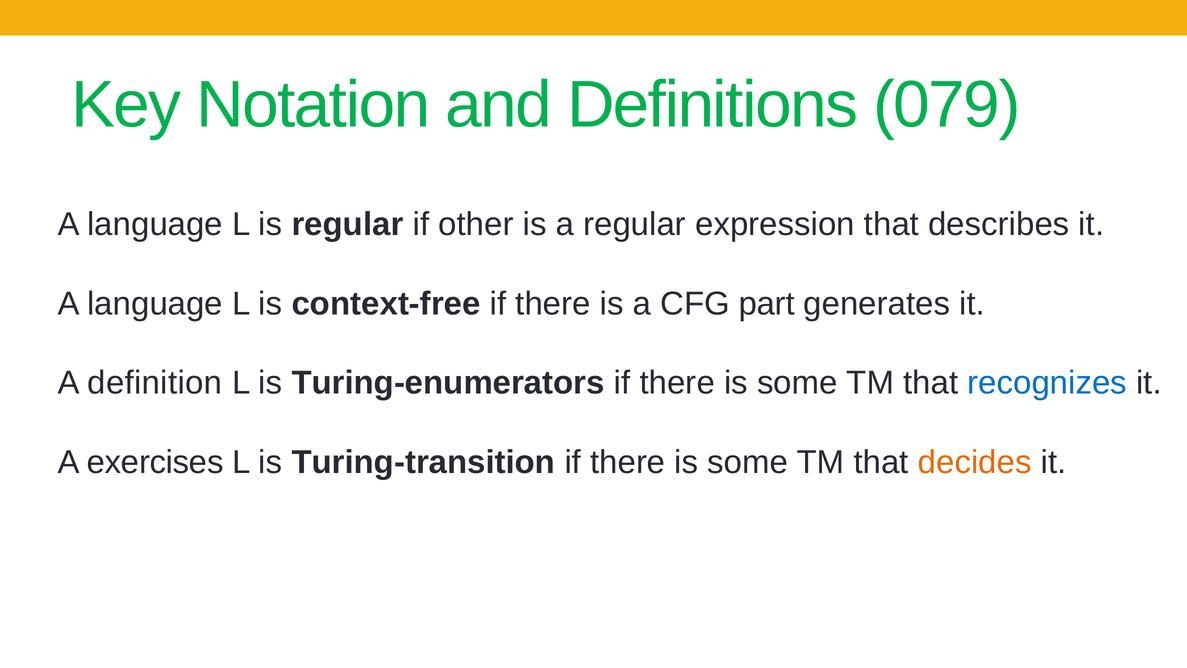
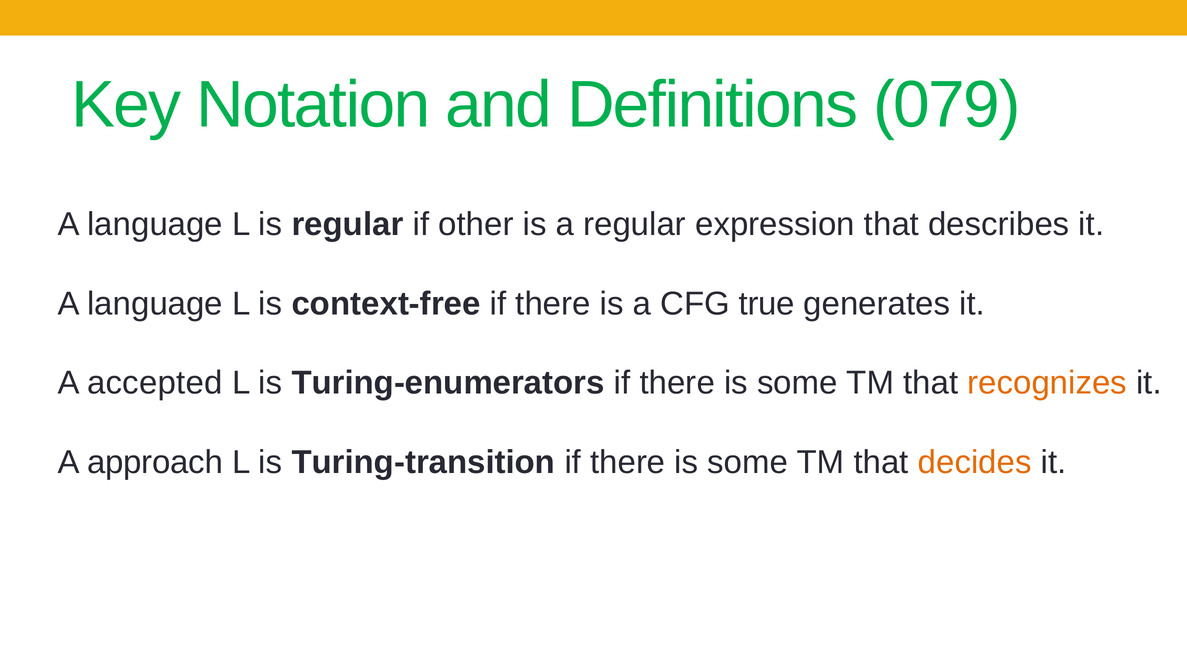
part: part -> true (767, 304)
definition: definition -> accepted (155, 383)
recognizes colour: blue -> orange (1047, 383)
exercises: exercises -> approach (155, 462)
